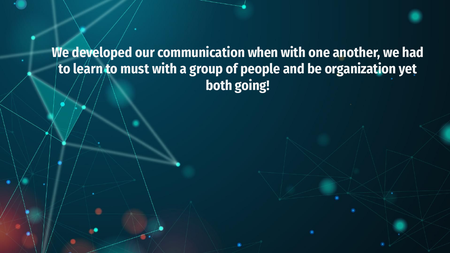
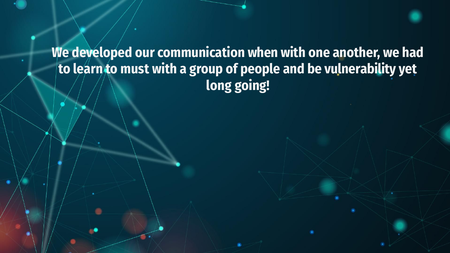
organization: organization -> vulnerability (360, 69)
both: both -> long (219, 86)
